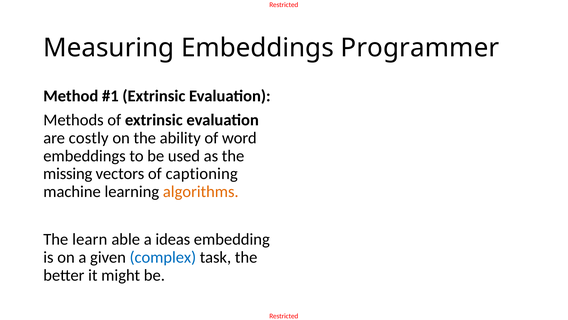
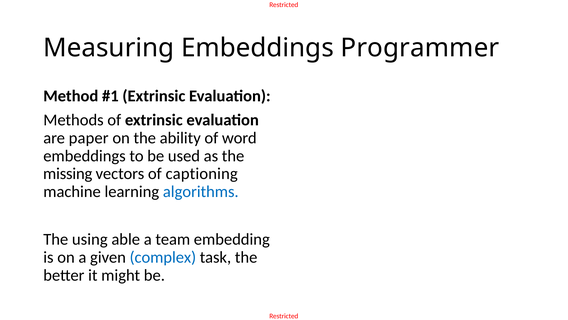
costly: costly -> paper (89, 138)
algorithms colour: orange -> blue (201, 191)
learn: learn -> using (90, 239)
ideas: ideas -> team (173, 239)
